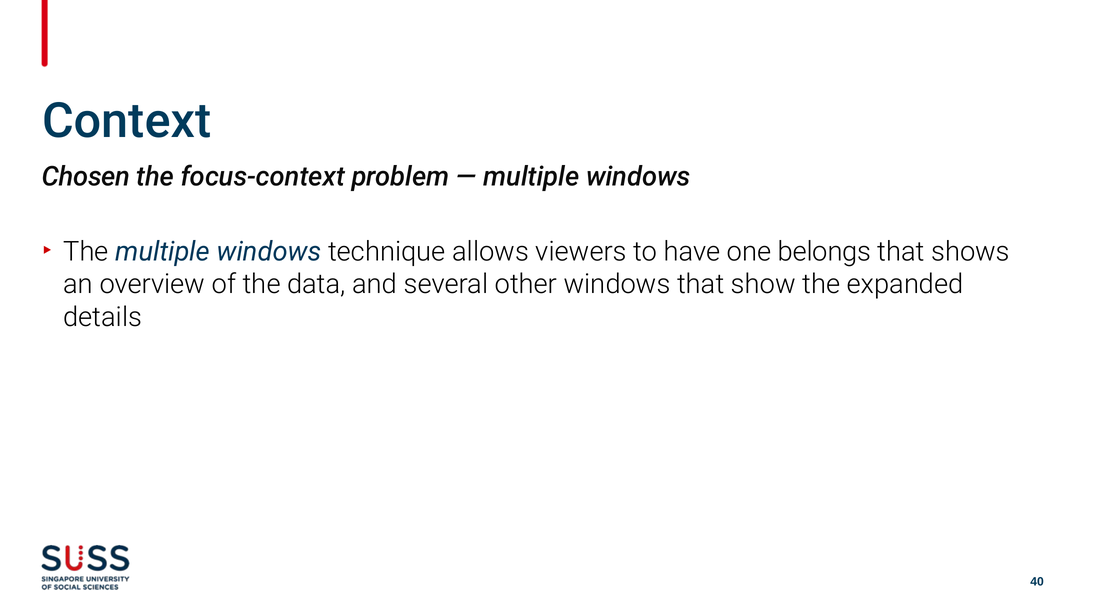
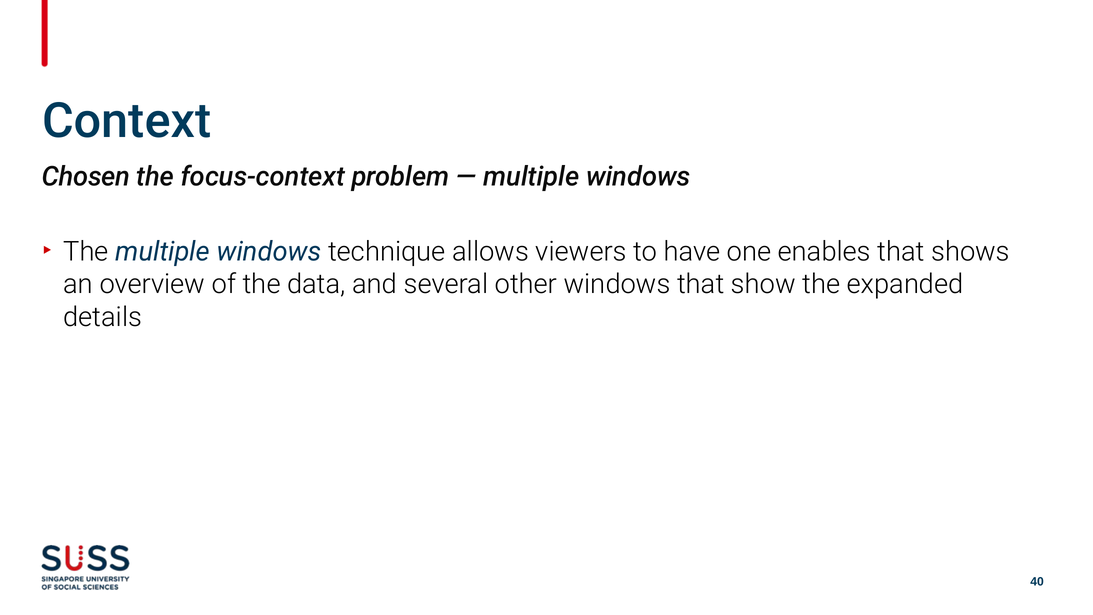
belongs: belongs -> enables (824, 251)
